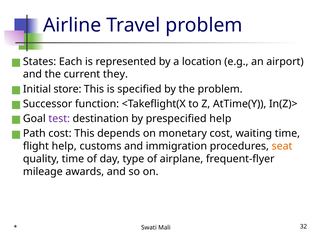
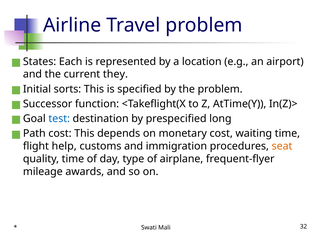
store: store -> sorts (67, 89)
test colour: purple -> blue (59, 119)
prespecified help: help -> long (220, 119)
